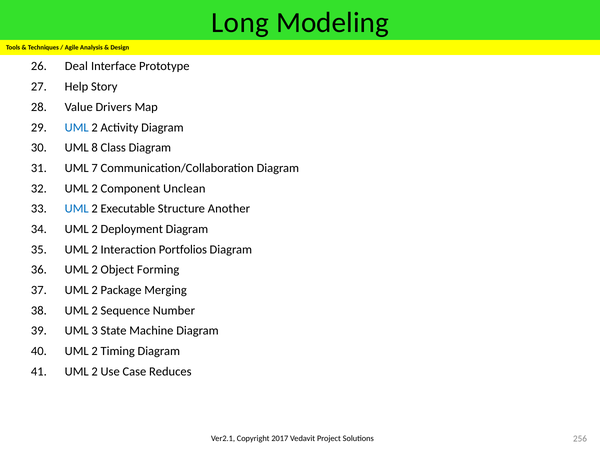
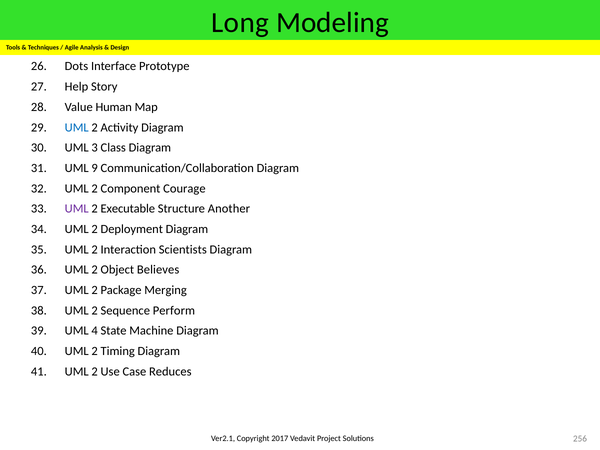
Deal: Deal -> Dots (76, 66)
Drivers: Drivers -> Human (114, 107)
8: 8 -> 3 (95, 148)
7: 7 -> 9 (95, 168)
Unclean: Unclean -> Courage (184, 188)
UML colour: blue -> purple (77, 209)
Portfolios: Portfolios -> Scientists (183, 249)
Forming: Forming -> Believes (158, 270)
Number: Number -> Perform (174, 310)
3: 3 -> 4 (95, 331)
